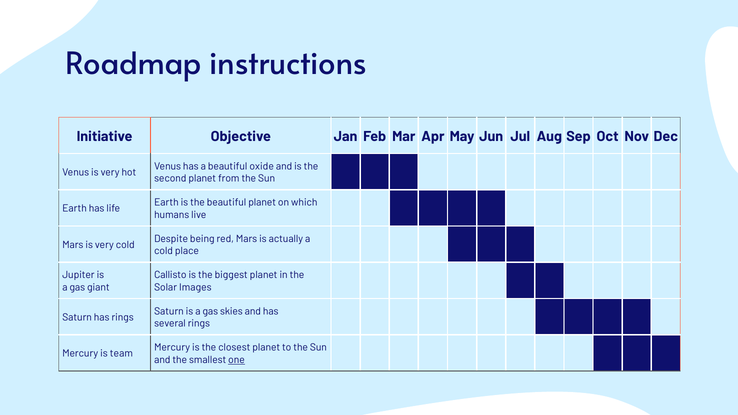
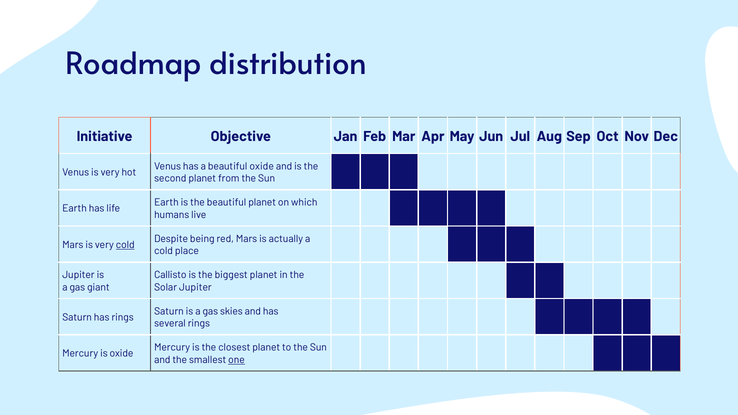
instructions: instructions -> distribution (288, 64)
cold underline: none -> present (125, 245)
Solar Images: Images -> Jupiter (195, 287)
is team: team -> oxide (121, 354)
